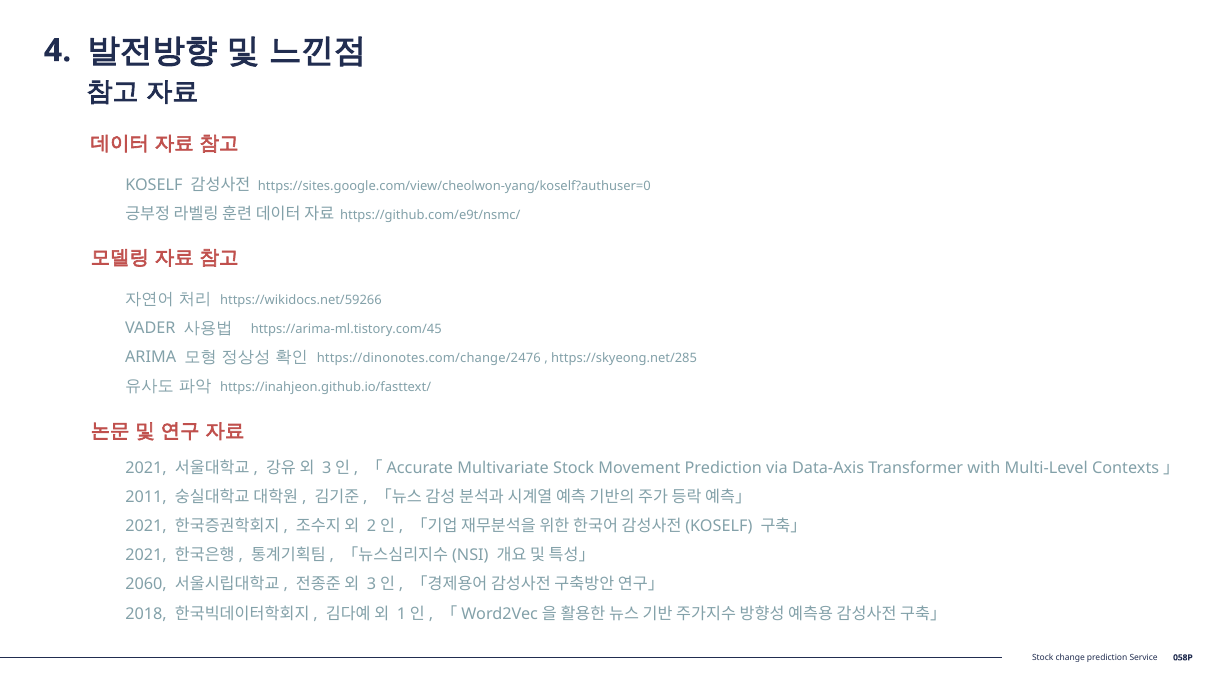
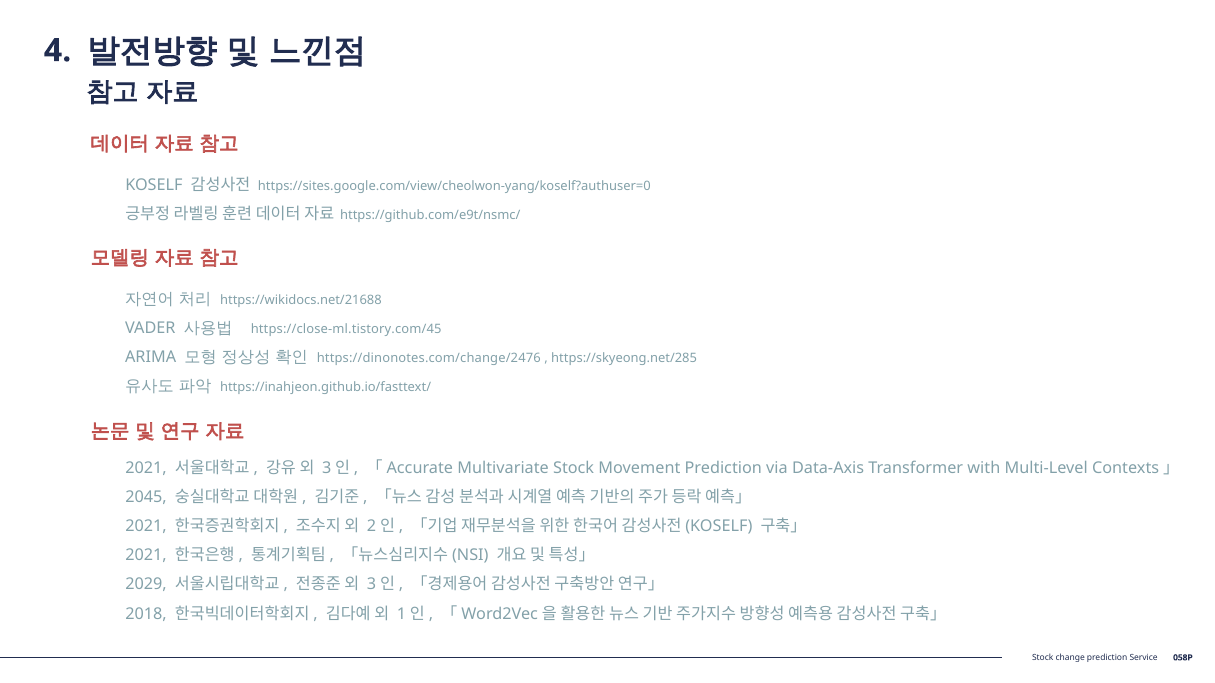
https://wikidocs.net/59266: https://wikidocs.net/59266 -> https://wikidocs.net/21688 (301, 300)
https://arima-ml.tistory.com/45: https://arima-ml.tistory.com/45 -> https://close-ml.tistory.com/45 (346, 329)
2011: 2011 -> 2045 (146, 497)
2060: 2060 -> 2029 (146, 585)
